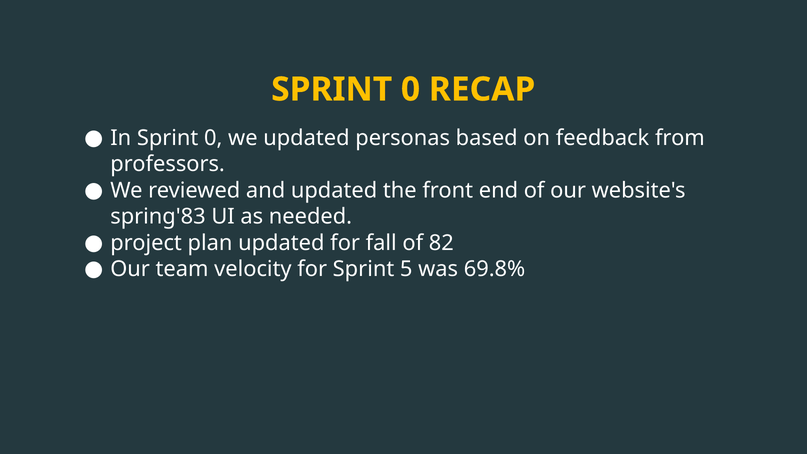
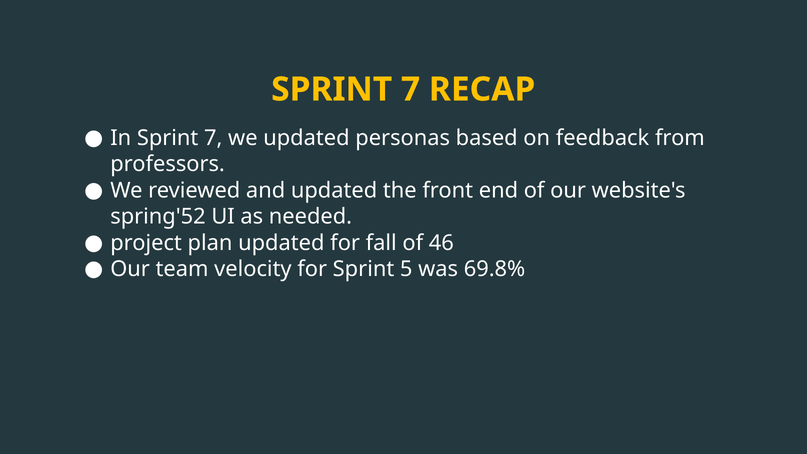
0: 0 -> 7 (411, 89)
In Sprint 0: 0 -> 7 (213, 138)
spring'83: spring'83 -> spring'52 (158, 217)
82: 82 -> 46 (441, 243)
